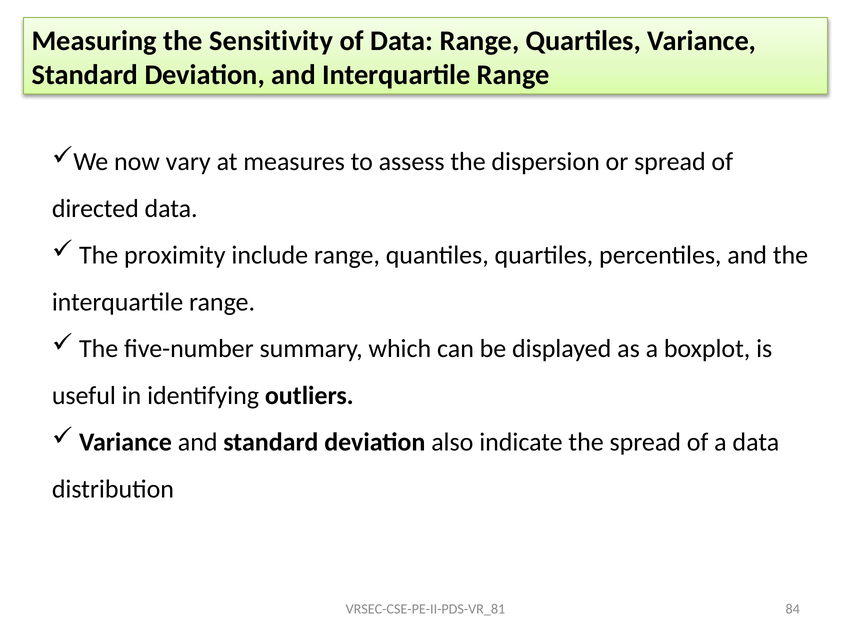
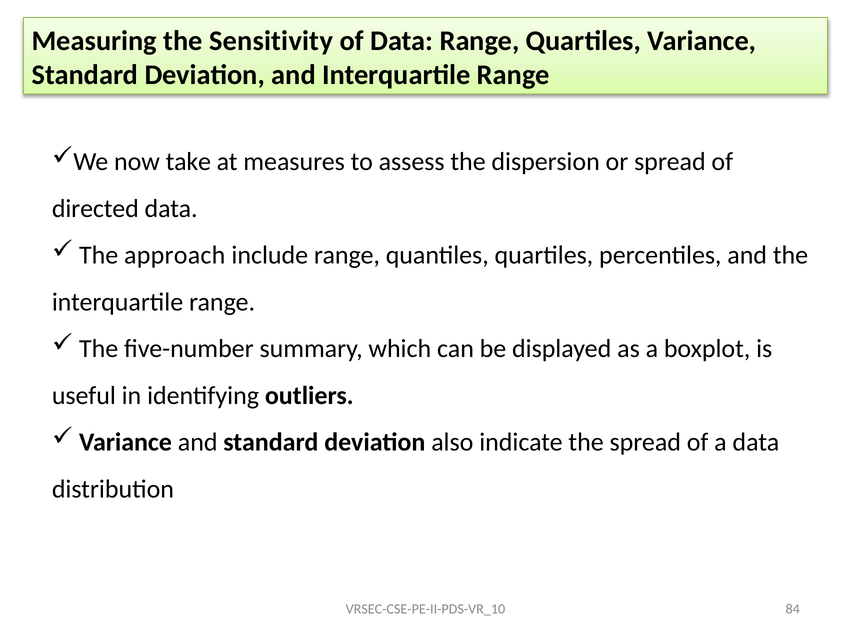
vary: vary -> take (188, 162)
proximity: proximity -> approach (175, 255)
VRSEC-CSE-PE-II-PDS-VR_81: VRSEC-CSE-PE-II-PDS-VR_81 -> VRSEC-CSE-PE-II-PDS-VR_10 (425, 609)
